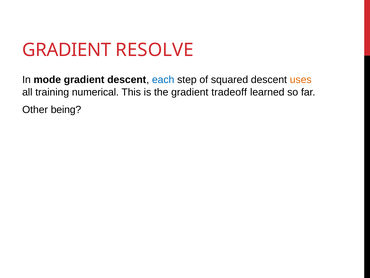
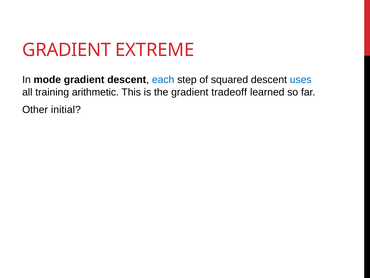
RESOLVE: RESOLVE -> EXTREME (155, 50)
uses colour: orange -> blue (301, 80)
numerical: numerical -> arithmetic (95, 92)
being: being -> initial (66, 109)
